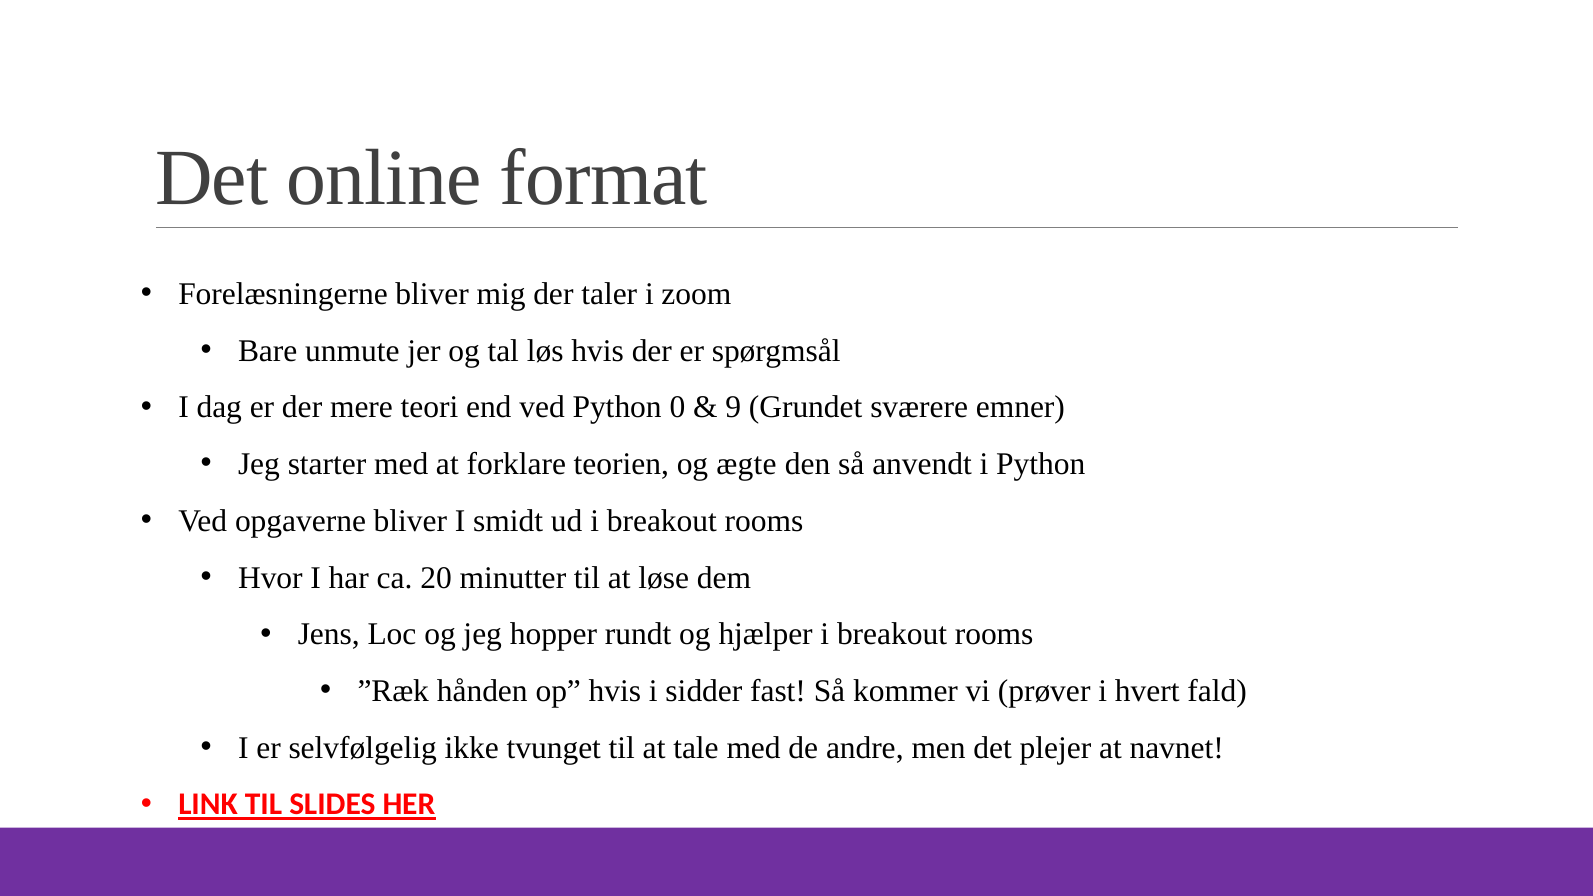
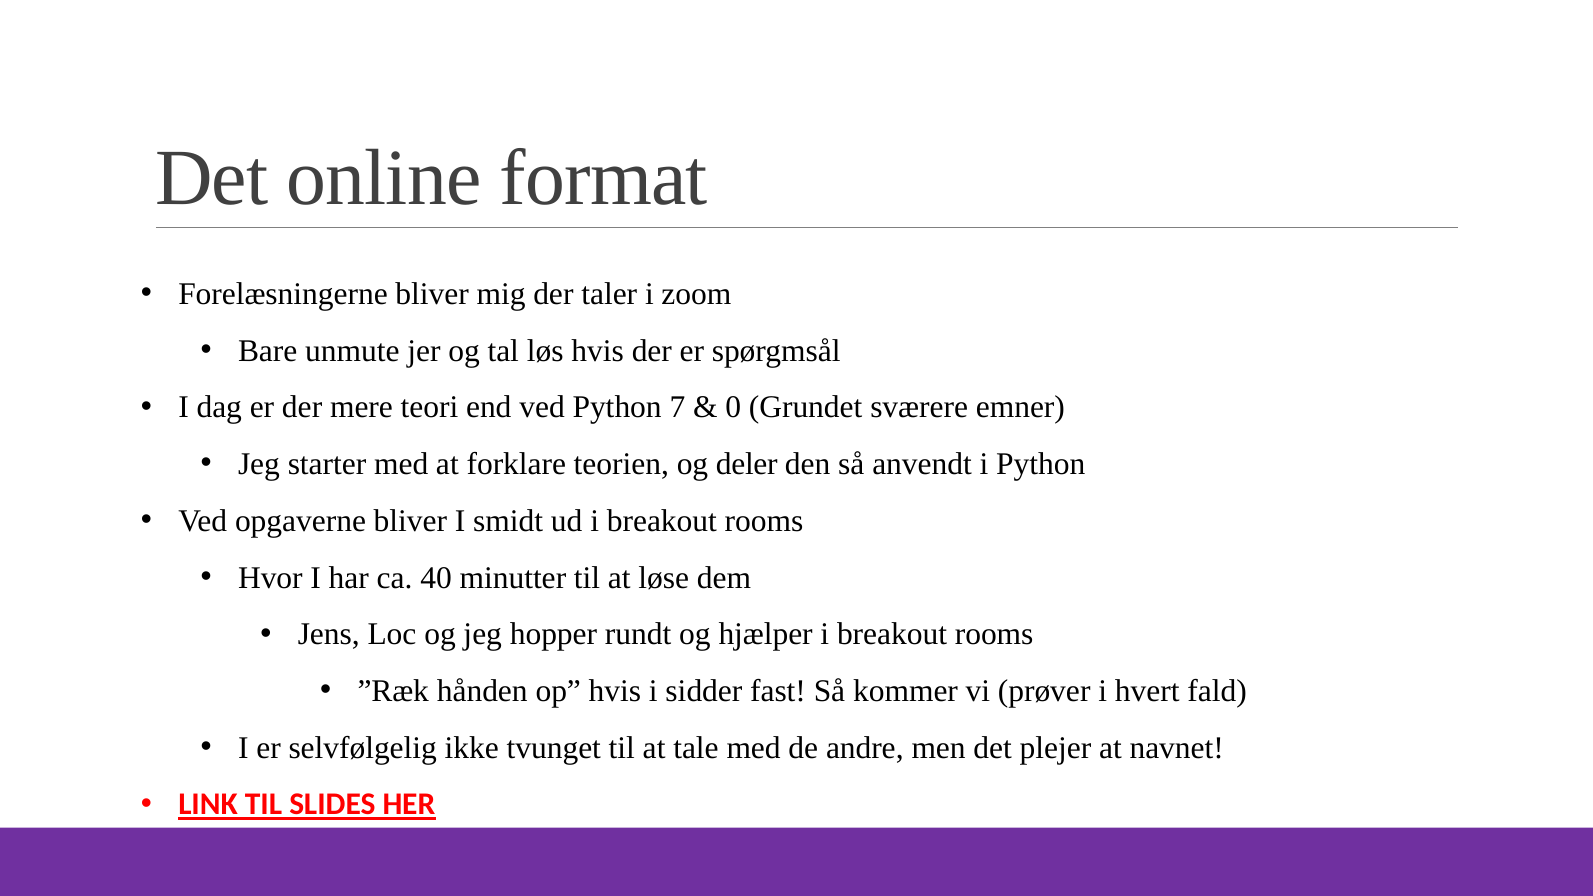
0: 0 -> 7 (677, 408)
9: 9 -> 0 (733, 408)
ægte: ægte -> deler (747, 464)
20: 20 -> 40 (436, 578)
